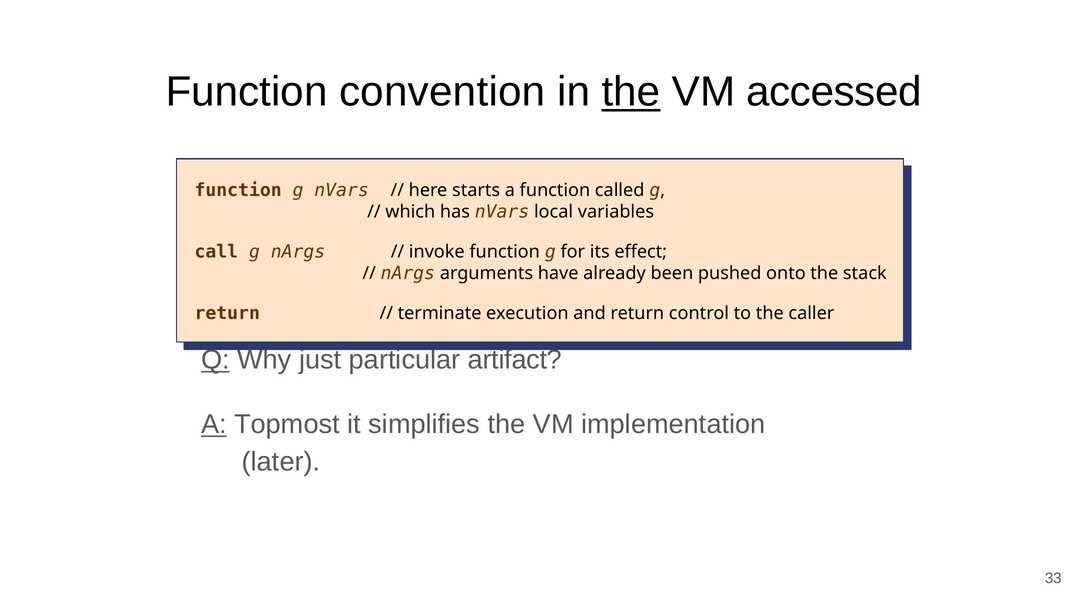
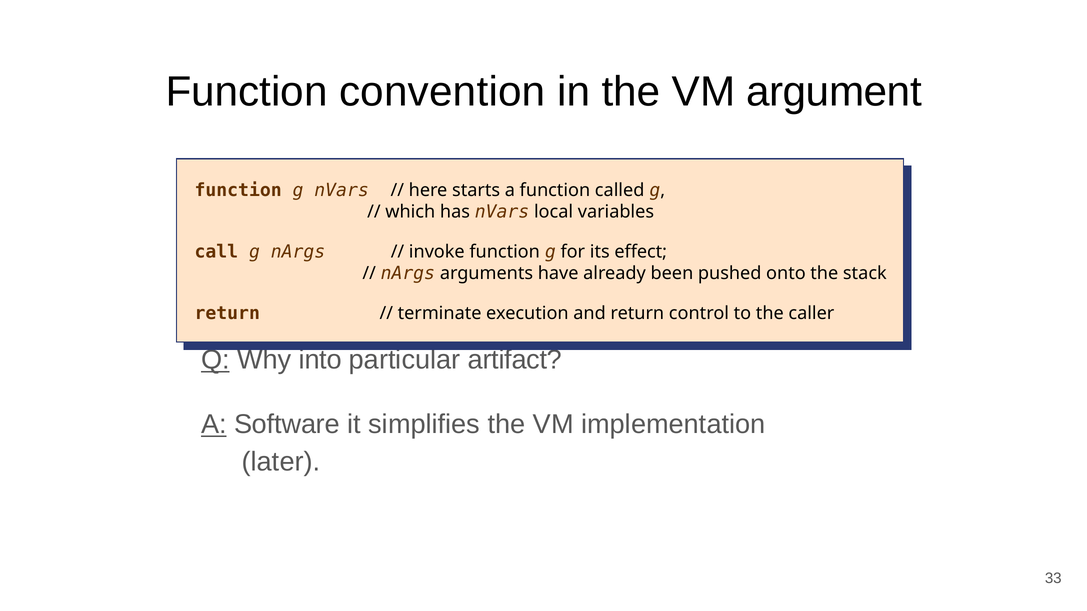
the underline: present -> none (631, 92)
accessed: accessed -> argument (834, 92)
just: just -> into (320, 360)
Topmost: Topmost -> Software (287, 425)
